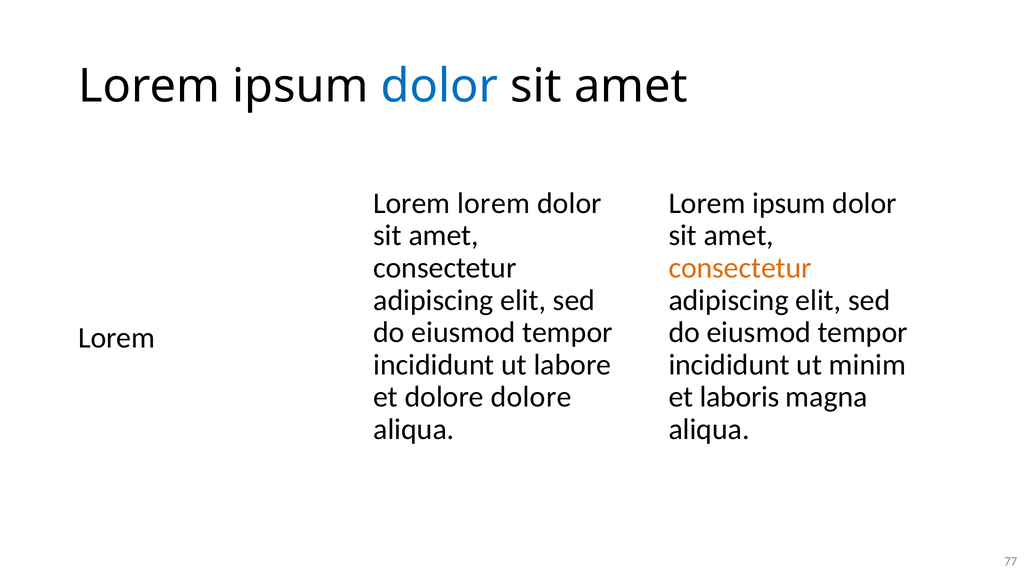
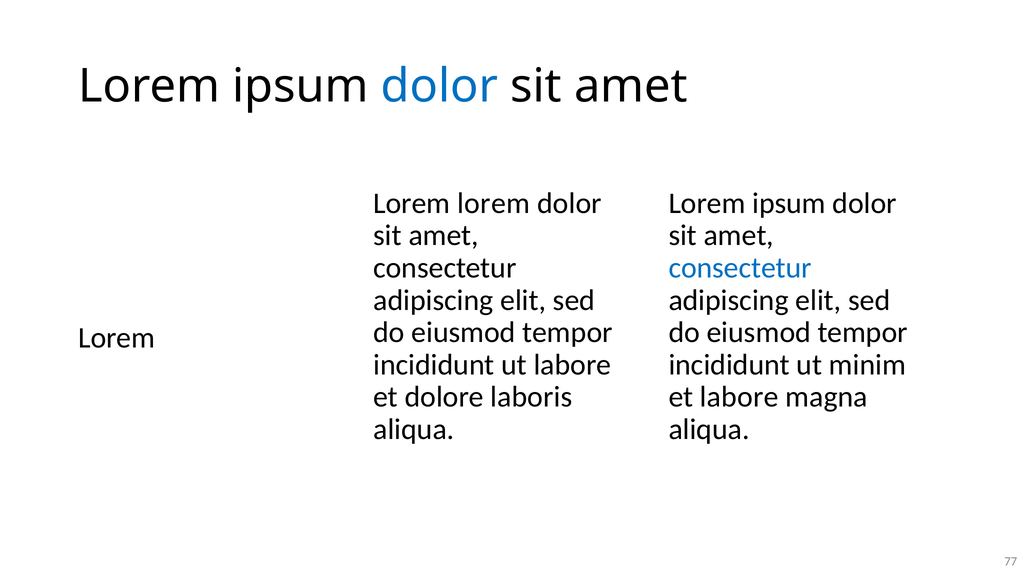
consectetur colour: orange -> blue (740, 268)
dolore dolore: dolore -> laboris (531, 397)
et laboris: laboris -> labore (739, 397)
